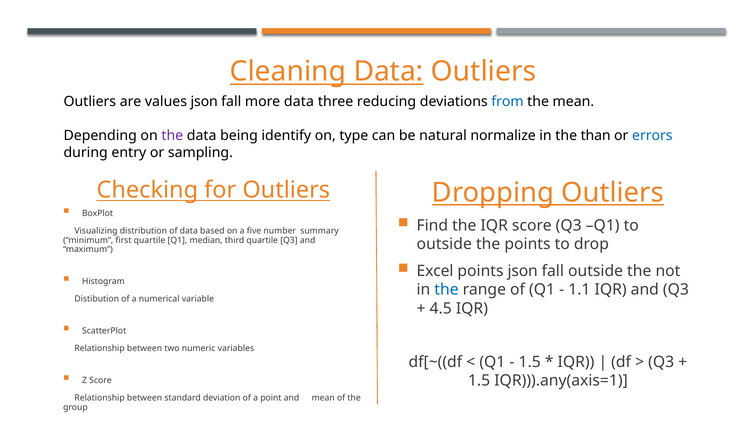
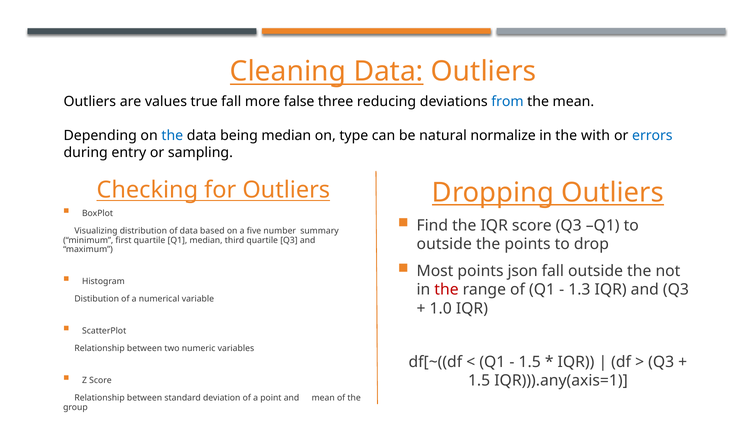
values json: json -> true (204, 102)
more data: data -> false (299, 102)
the colour: purple -> blue (172, 136)
being identify: identify -> median (286, 136)
than: than -> with (596, 136)
Excel: Excel -> Most (435, 271)
the colour: blue -> red (446, 290)
1.1: 1.1 -> 1.3 (579, 290)
4.5: 4.5 -> 1.0 (441, 309)
